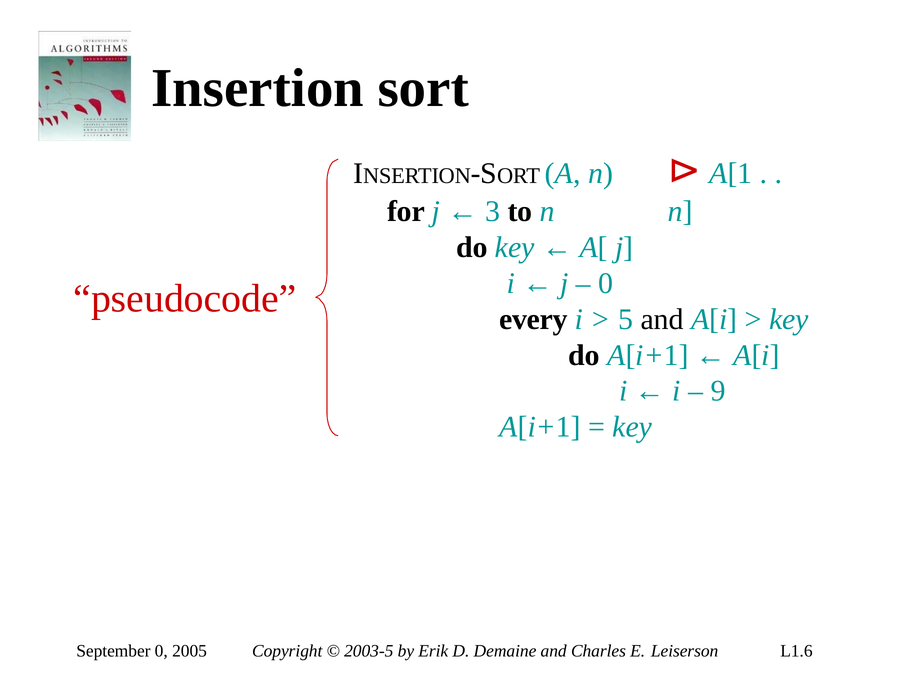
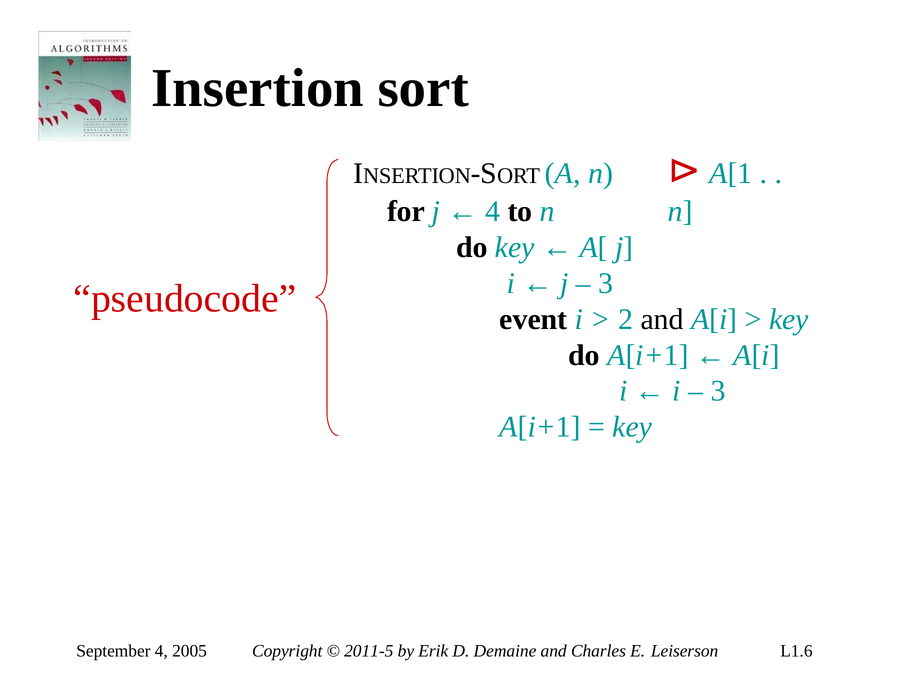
3: 3 -> 4 (493, 212)
0: 0 -> 3 (606, 284)
every: every -> event (533, 319)
5: 5 -> 2 (626, 319)
9: 9 -> 3 (718, 391)
September 0: 0 -> 4 (161, 652)
2003-5: 2003-5 -> 2011-5 (369, 652)
